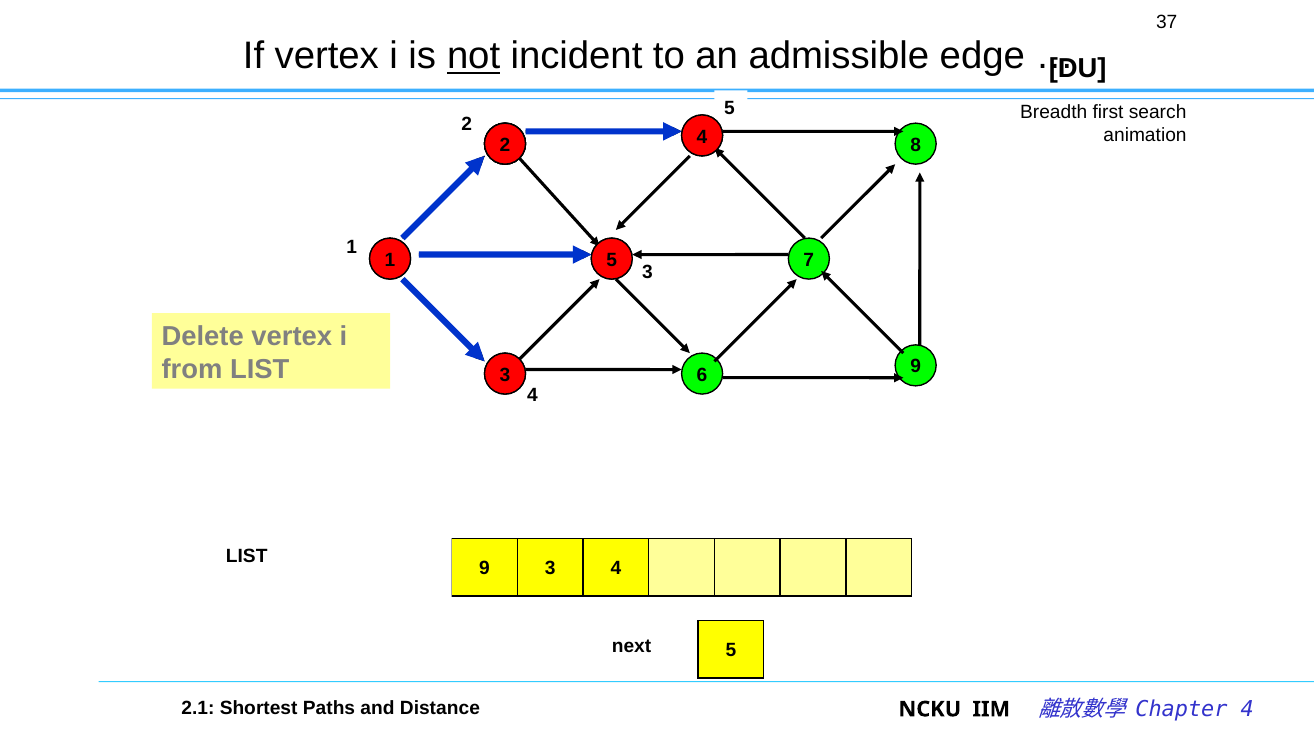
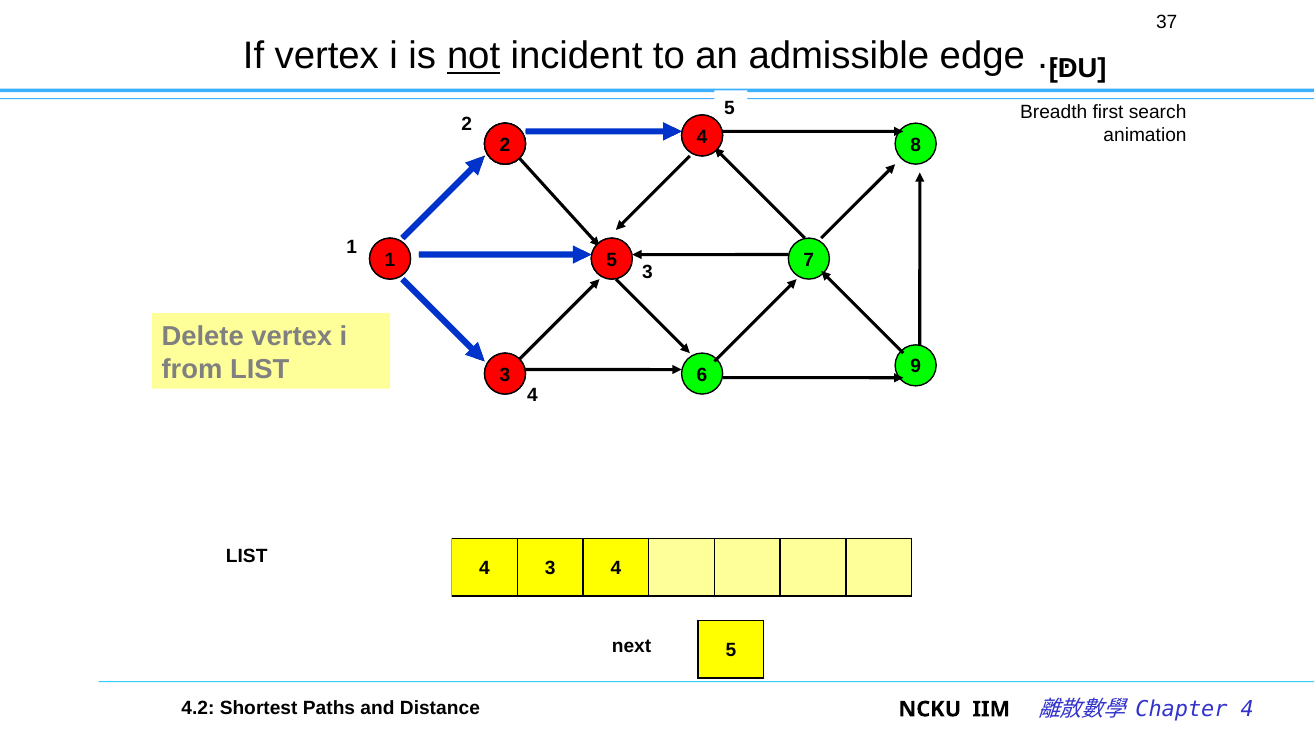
9: 9 -> 4 (484, 569)
2.1: 2.1 -> 4.2 (198, 708)
